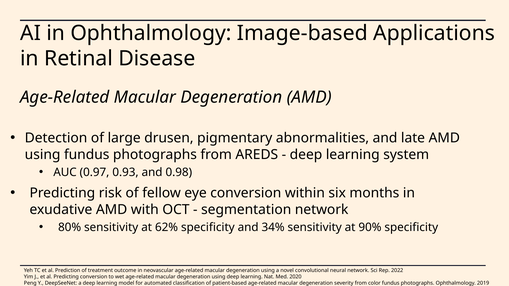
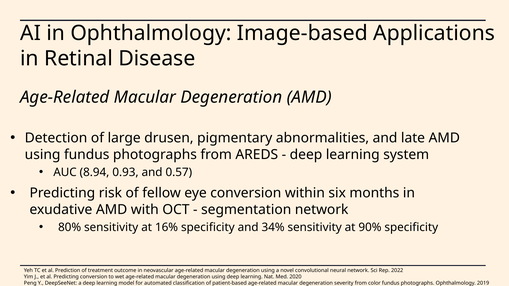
0.97: 0.97 -> 8.94 (94, 172)
0.98: 0.98 -> 0.57 (179, 172)
62%: 62% -> 16% (167, 228)
